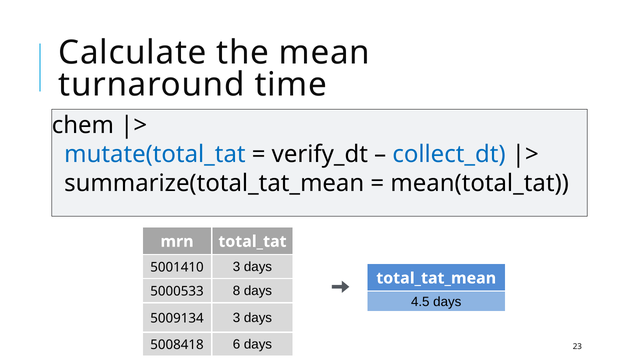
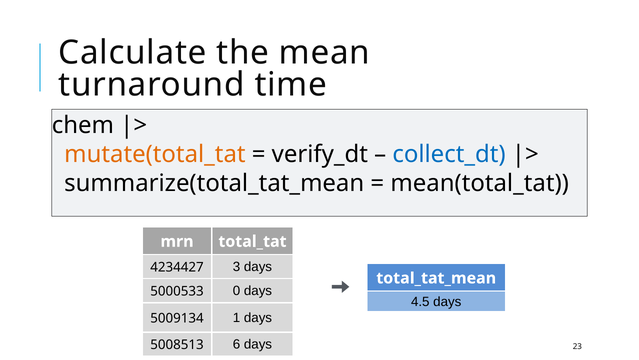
mutate(total_tat colour: blue -> orange (155, 154)
5001410: 5001410 -> 4234427 (177, 267)
8: 8 -> 0 (237, 290)
5009134 3: 3 -> 1 (237, 317)
5008418: 5008418 -> 5008513 (177, 344)
